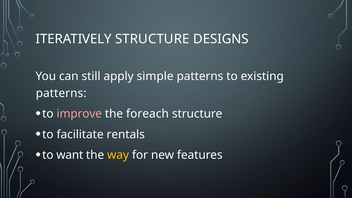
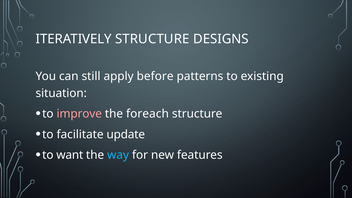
simple: simple -> before (155, 76)
patterns: patterns -> situation (61, 93)
rentals: rentals -> update (126, 134)
way colour: yellow -> light blue (118, 155)
